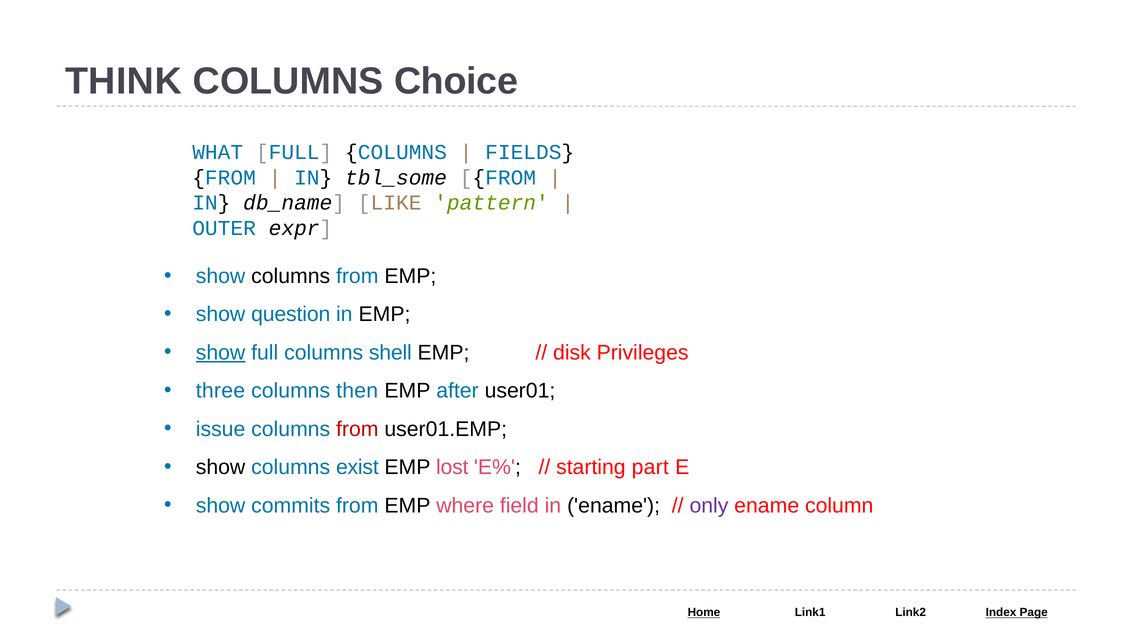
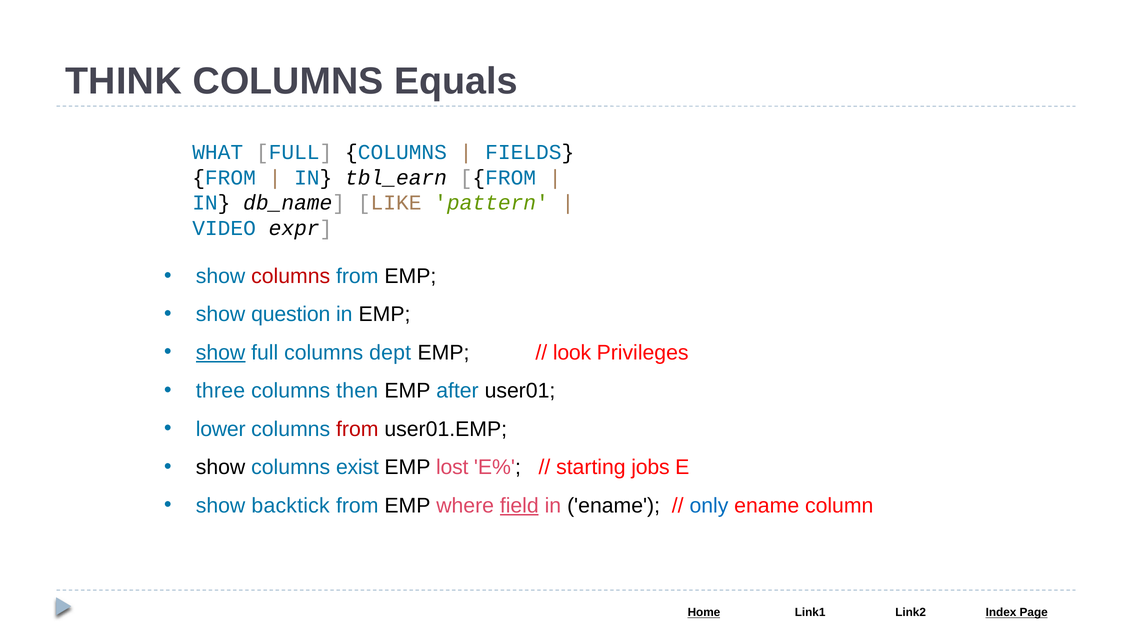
Choice: Choice -> Equals (456, 81)
tbl_some: tbl_some -> tbl_earn (396, 177)
OUTER: OUTER -> VIDEO (224, 228)
columns colour: black -> red (291, 276)
shell: shell -> dept (390, 352)
disk: disk -> look (572, 352)
issue: issue -> lower (221, 429)
part: part -> jobs (650, 467)
commits: commits -> backtick (291, 505)
field underline: none -> present (519, 505)
only colour: purple -> blue (709, 505)
